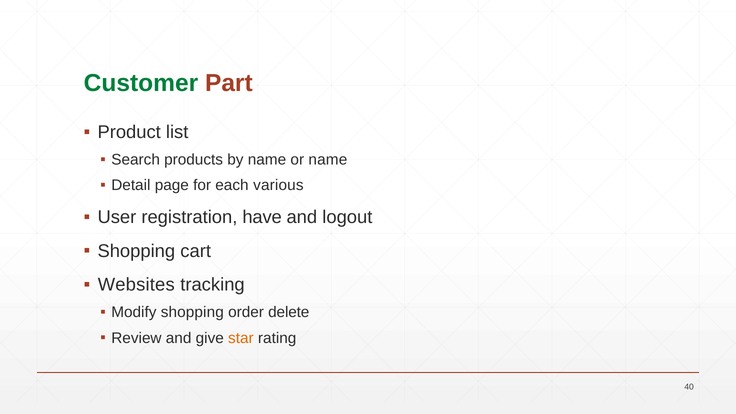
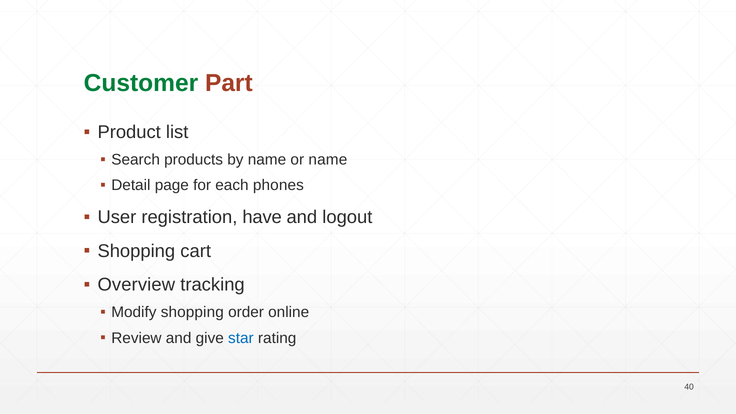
various: various -> phones (278, 185)
Websites: Websites -> Overview (136, 285)
delete: delete -> online (289, 312)
star colour: orange -> blue (241, 338)
